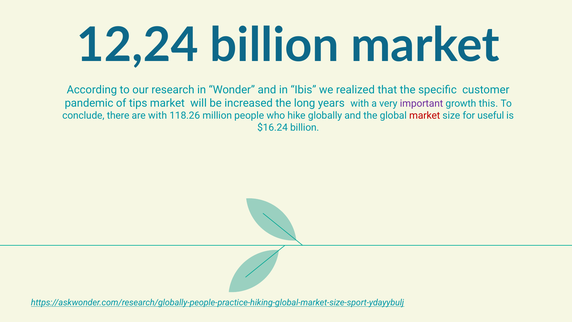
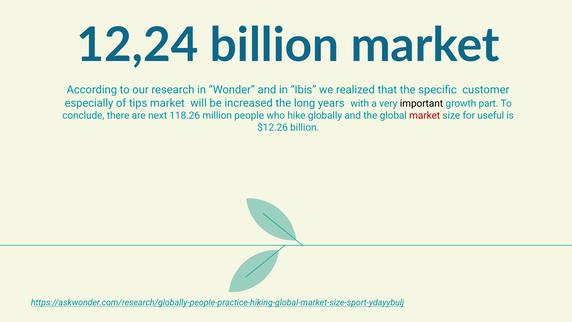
pandemic: pandemic -> especially (89, 103)
important colour: purple -> black (421, 103)
this: this -> part (489, 103)
are with: with -> next (158, 116)
$16.24: $16.24 -> $12.26 (273, 127)
